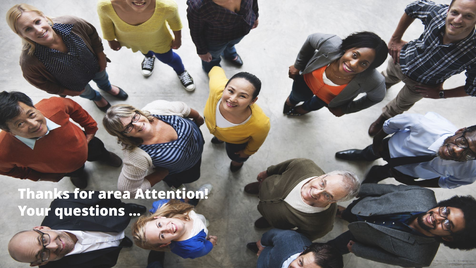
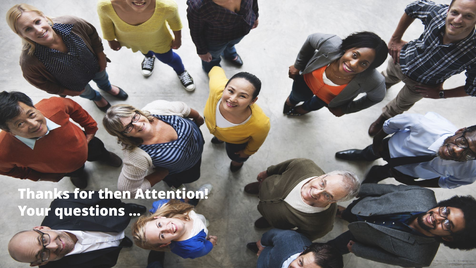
area: area -> then (115, 194)
